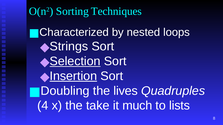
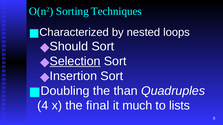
Strings: Strings -> Should (69, 46)
Insertion underline: present -> none (73, 76)
lives: lives -> than (126, 91)
take: take -> final (98, 106)
